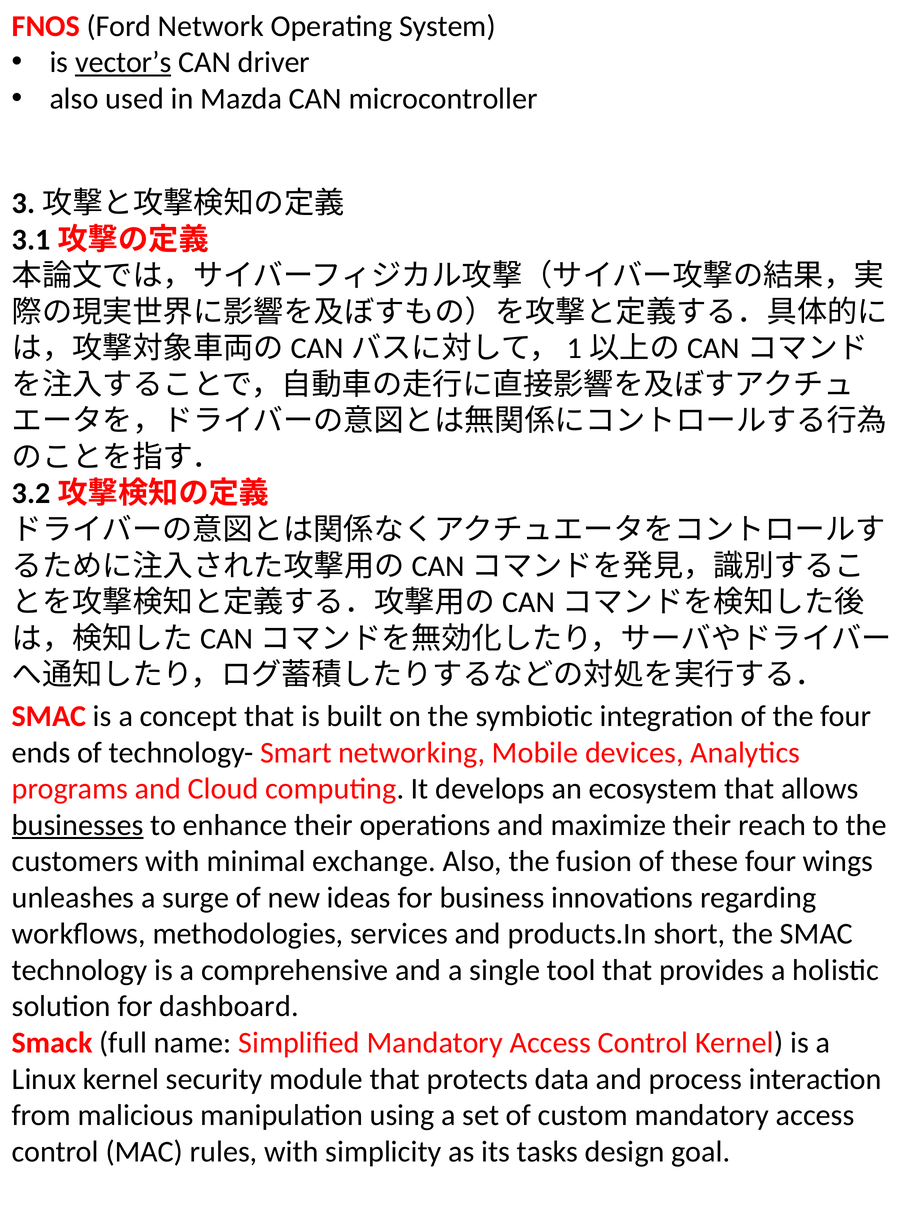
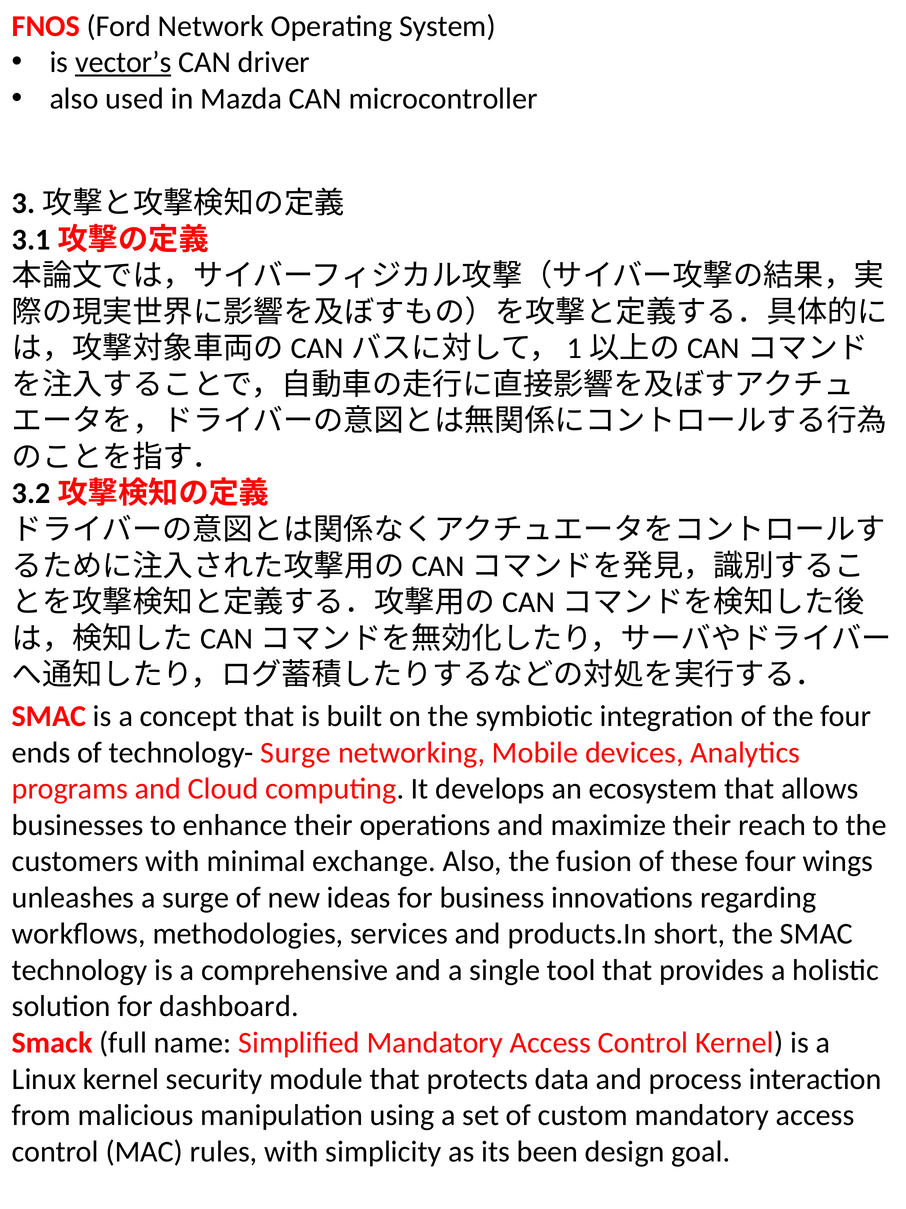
technology- Smart: Smart -> Surge (296, 752)
businesses underline: present -> none (78, 824)
tasks: tasks -> been (548, 1151)
